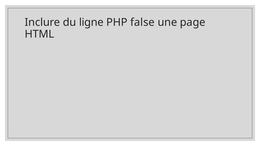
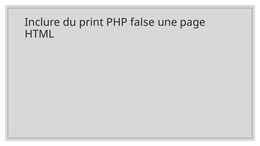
ligne: ligne -> print (91, 22)
